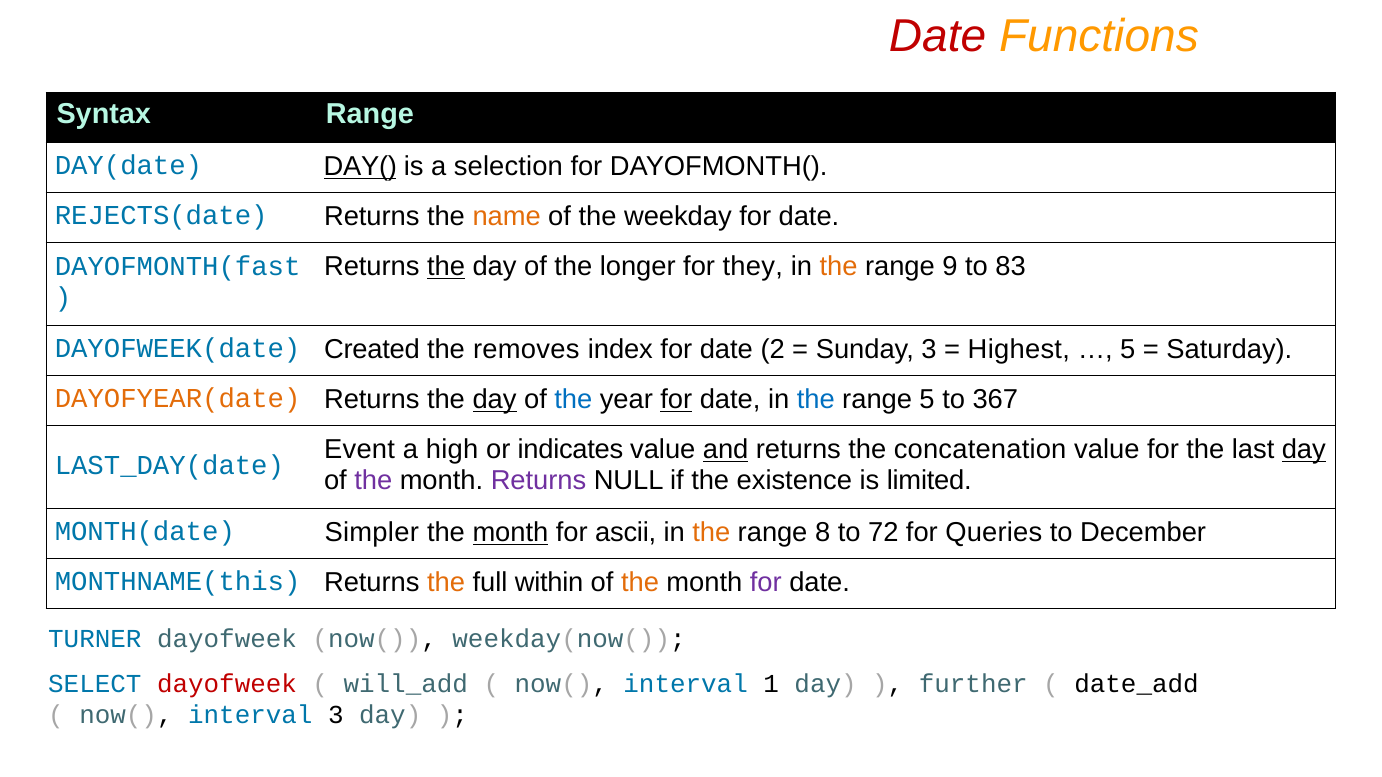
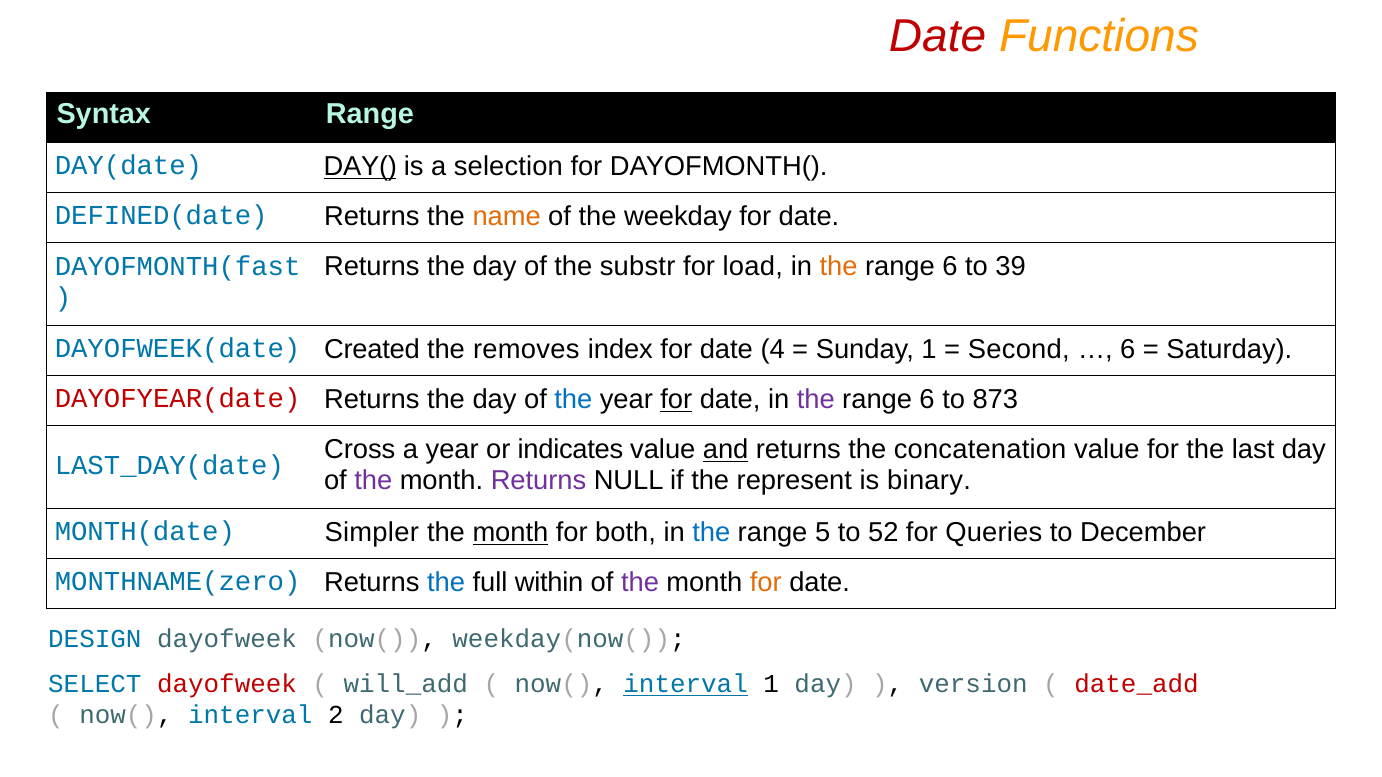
REJECTS(date: REJECTS(date -> DEFINED(date (161, 216)
the underline: present -> none (446, 267)
longer: longer -> substr (638, 267)
they: they -> load (753, 267)
9: 9 -> 6 (950, 267)
83: 83 -> 39 (1011, 267)
2: 2 -> 4 (773, 350)
Sunday 3: 3 -> 1 (929, 350)
Highest: Highest -> Second (1019, 350)
5: 5 -> 6 (1128, 350)
DAYOFYEAR(date colour: orange -> red (178, 399)
day underline: present -> none (495, 400)
the colour: blue -> purple (816, 400)
5: 5 -> 6 (927, 400)
367: 367 -> 873 (995, 400)
Event: Event -> Cross (360, 450)
a high: high -> year (452, 450)
day underline: present -> none (1304, 450)
existence: existence -> represent (794, 480)
limited: limited -> binary (929, 480)
ascii: ascii -> both (626, 533)
the colour: orange -> blue (711, 533)
8: 8 -> 5 (823, 533)
72: 72 -> 52 (883, 533)
MONTHNAME(this: MONTHNAME(this -> MONTHNAME(zero (178, 582)
the colour: orange -> blue (446, 583)
the colour: orange -> purple (640, 583)
for colour: purple -> orange (766, 583)
TURNER: TURNER -> DESIGN (95, 640)
interval underline: none -> present (686, 685)
further: further -> version (973, 685)
date_add colour: black -> red (1137, 685)
interval 3: 3 -> 2 (336, 716)
